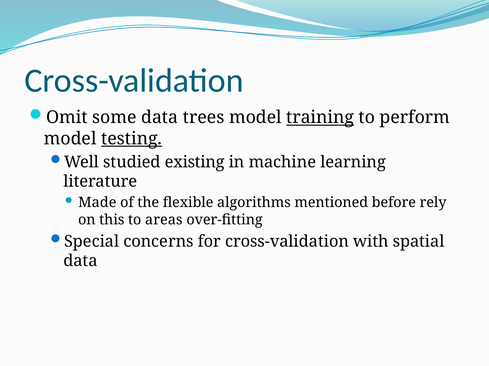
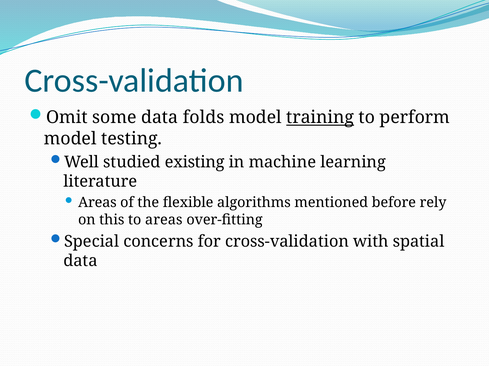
trees: trees -> folds (204, 118)
testing underline: present -> none (132, 139)
Made: Made -> Areas (97, 203)
